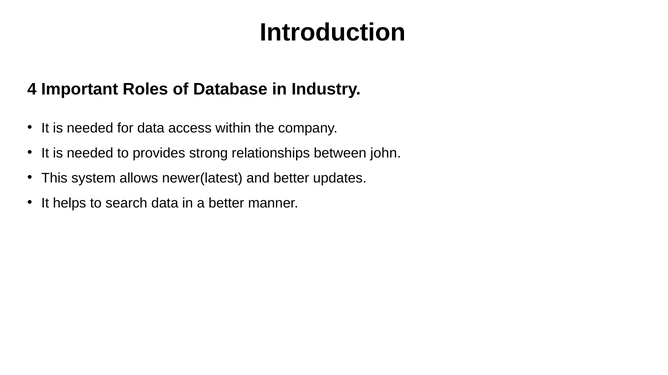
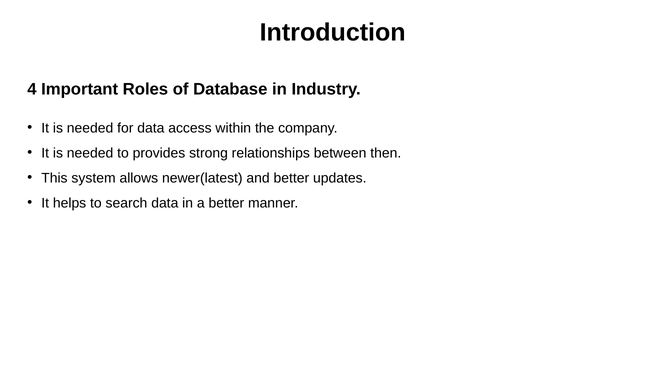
john: john -> then (386, 153)
